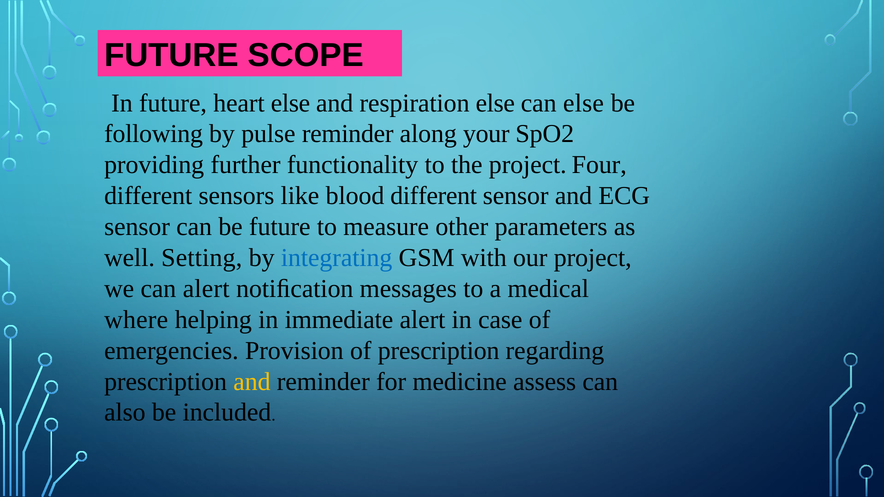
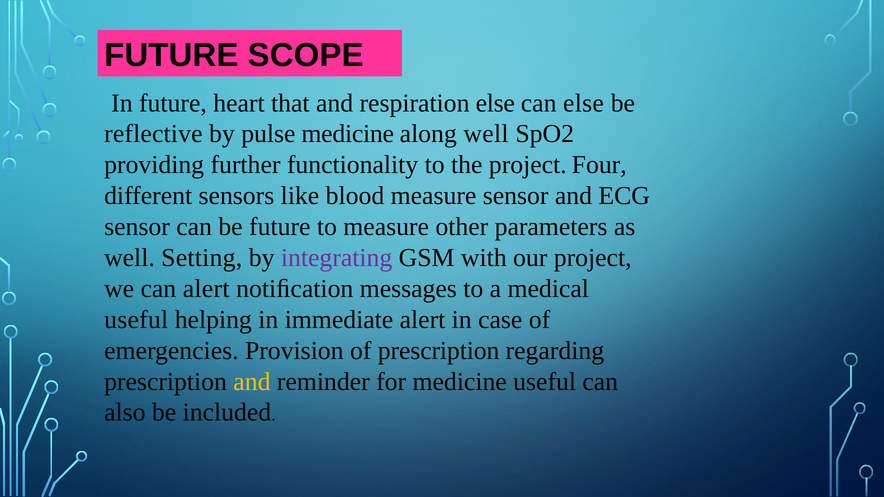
heart else: else -> that (290, 103)
following: following -> reflective (153, 134)
pulse reminder: reminder -> medicine (348, 134)
along your: your -> well (486, 134)
blood different: different -> measure (434, 196)
integrating colour: blue -> purple (337, 258)
where: where -> useful (136, 320)
medicine assess: assess -> useful (545, 382)
